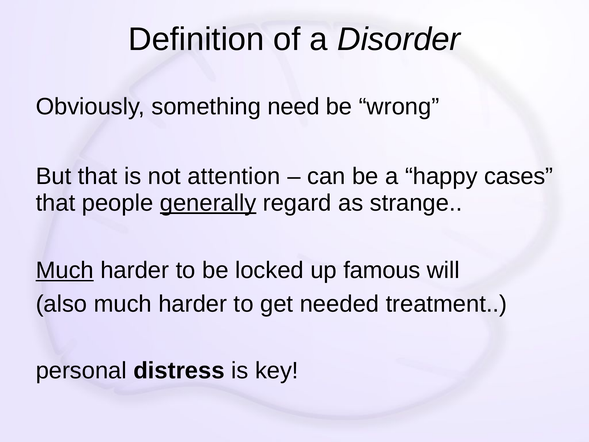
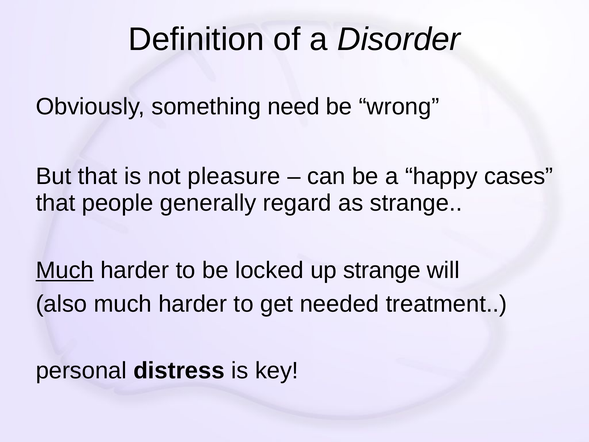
attention: attention -> pleasure (234, 176)
generally underline: present -> none (208, 203)
up famous: famous -> strange (382, 270)
